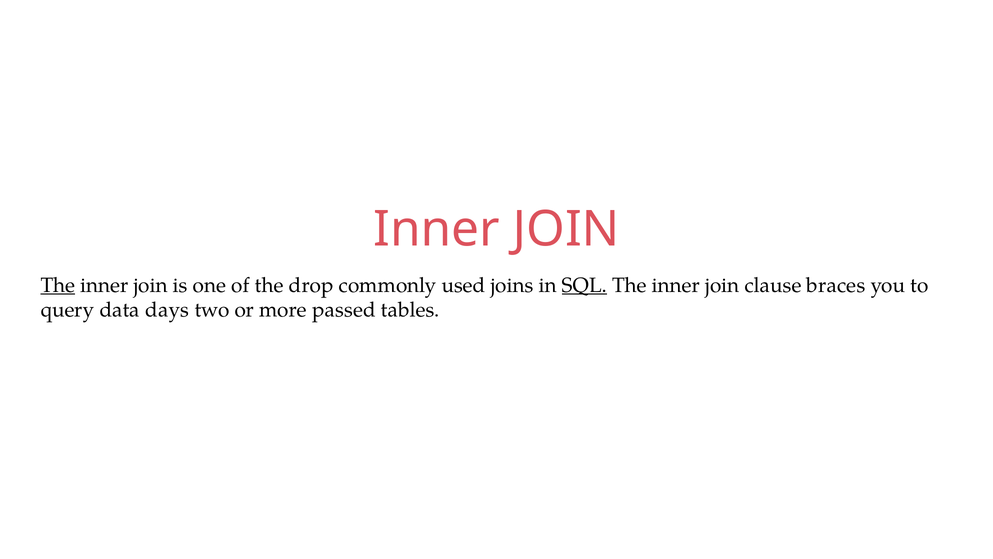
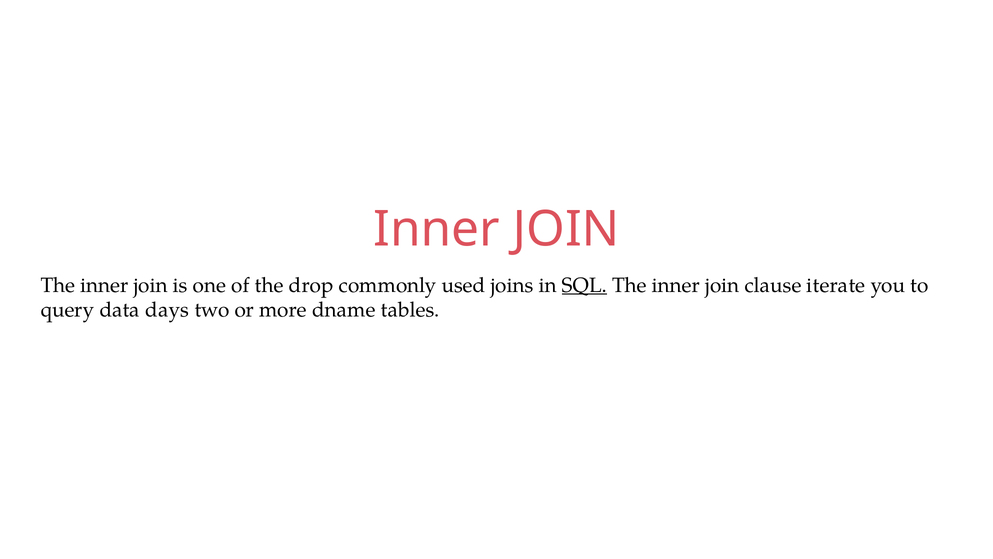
The underline: present -> none (58, 285)
braces: braces -> iterate (836, 285)
passed: passed -> dname (344, 310)
